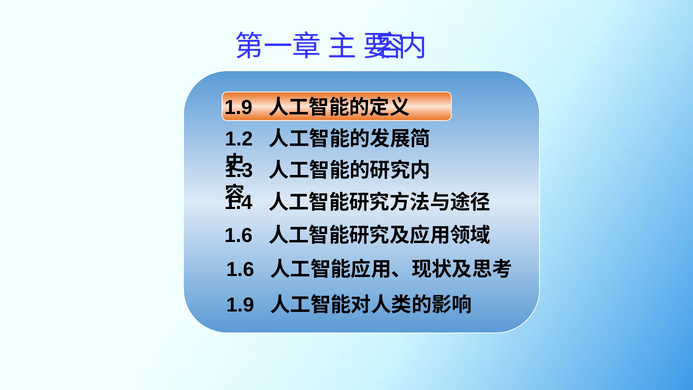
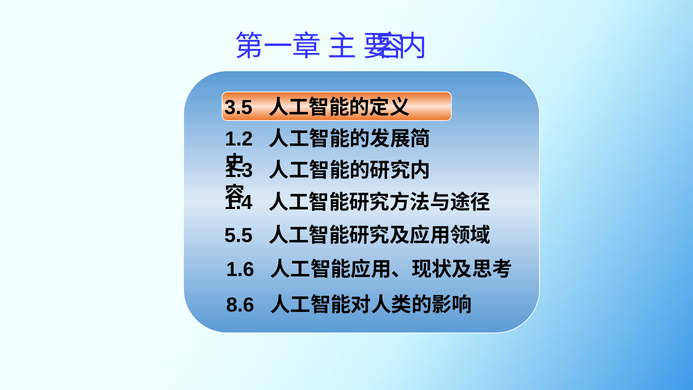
1.9: 1.9 -> 3.5 (238, 107)
1.6: 1.6 -> 5.5 (238, 236)
1.9: 1.9 -> 8.6 (240, 305)
